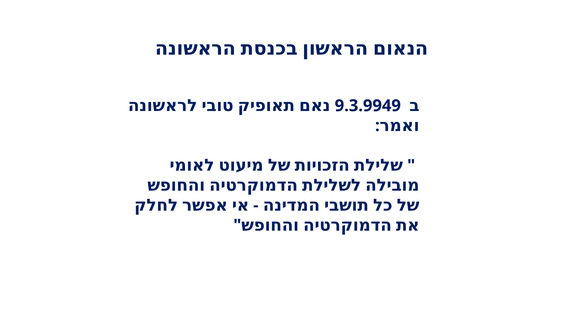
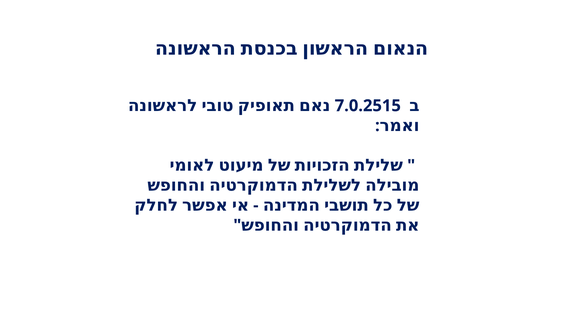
9.3.9949: 9.3.9949 -> 7.0.2515 (368, 106)
